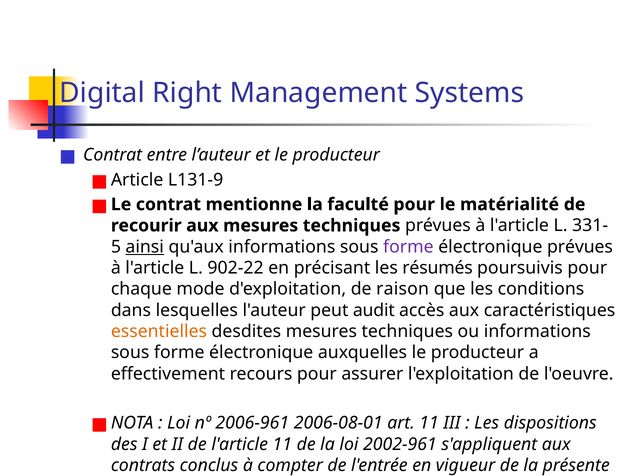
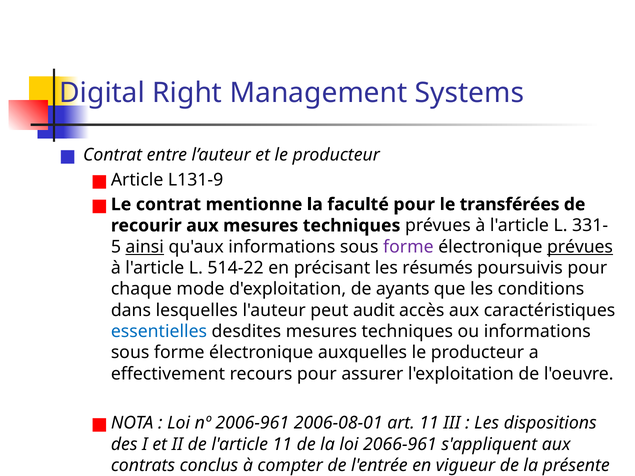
matérialité: matérialité -> transférées (510, 205)
prévues underline: none -> present (580, 247)
902-22: 902-22 -> 514-22 (236, 268)
raison: raison -> ayants (403, 289)
essentielles colour: orange -> blue (159, 332)
2002-961: 2002-961 -> 2066-961 (400, 445)
